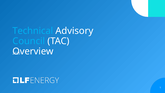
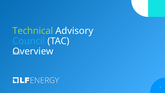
Technical colour: light blue -> light green (33, 31)
